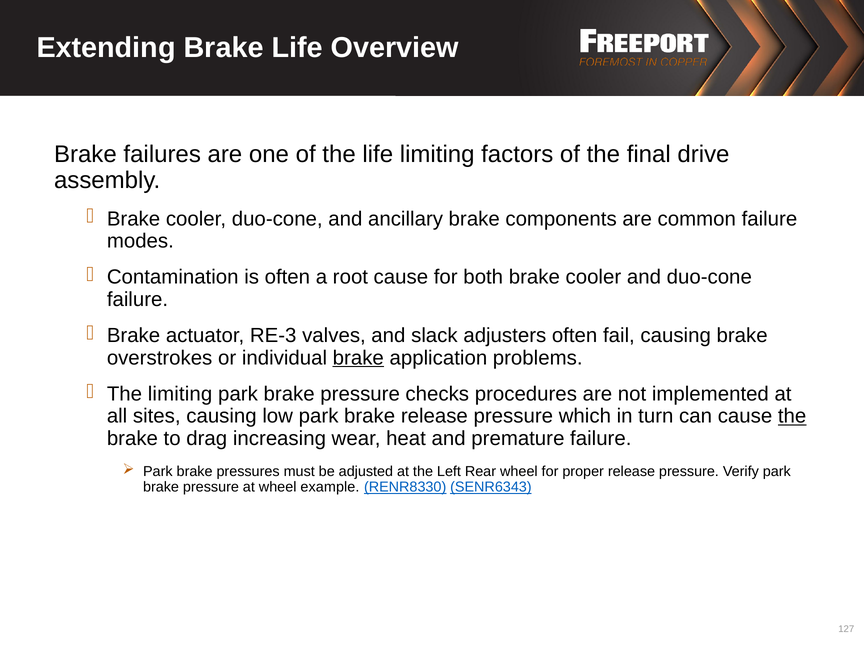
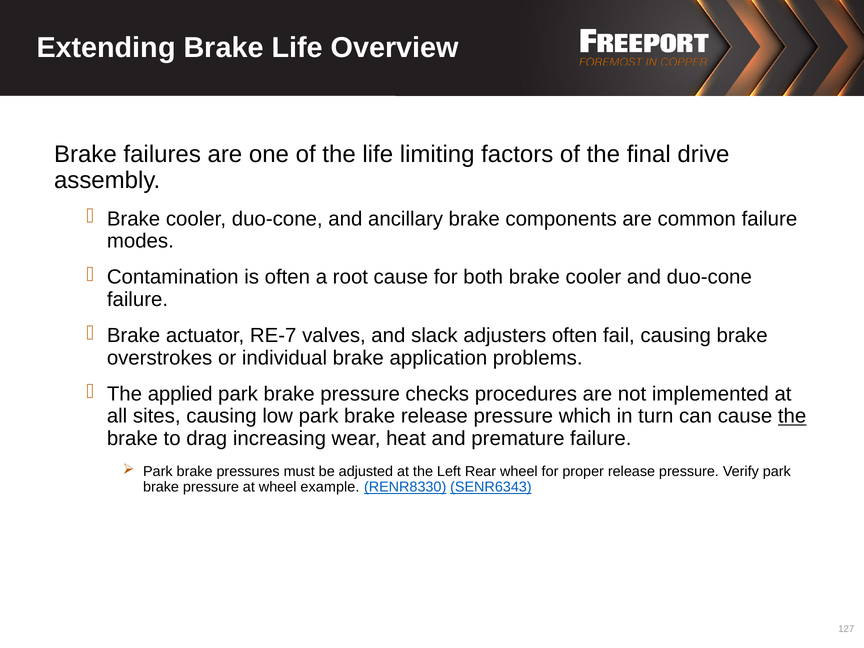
RE-3: RE-3 -> RE-7 (273, 336)
brake underline: present -> none (358, 358)
The limiting: limiting -> applied (180, 394)
